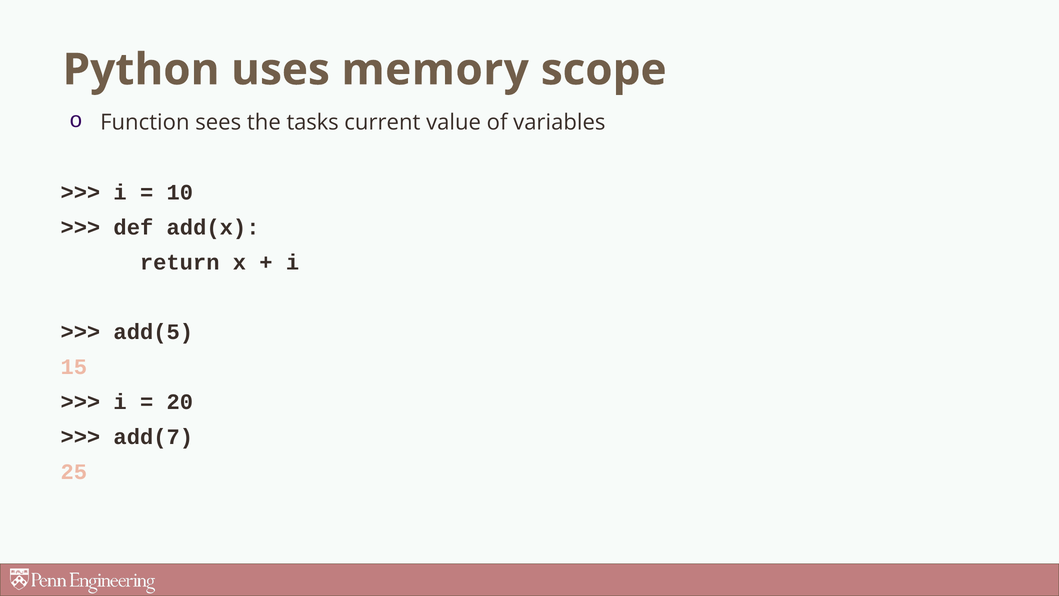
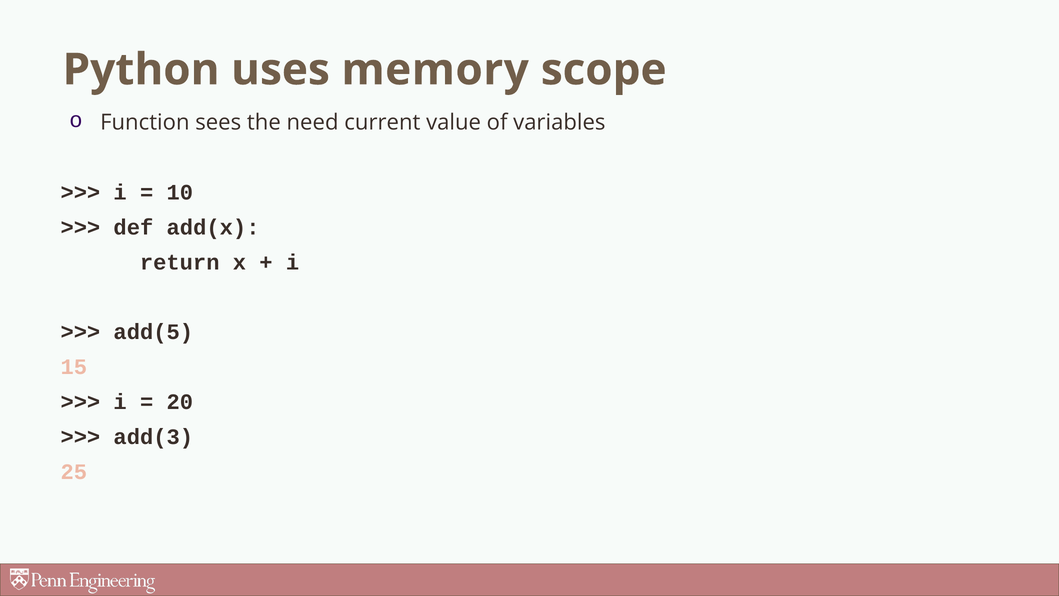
tasks: tasks -> need (313, 123)
add(7: add(7 -> add(3 (153, 437)
